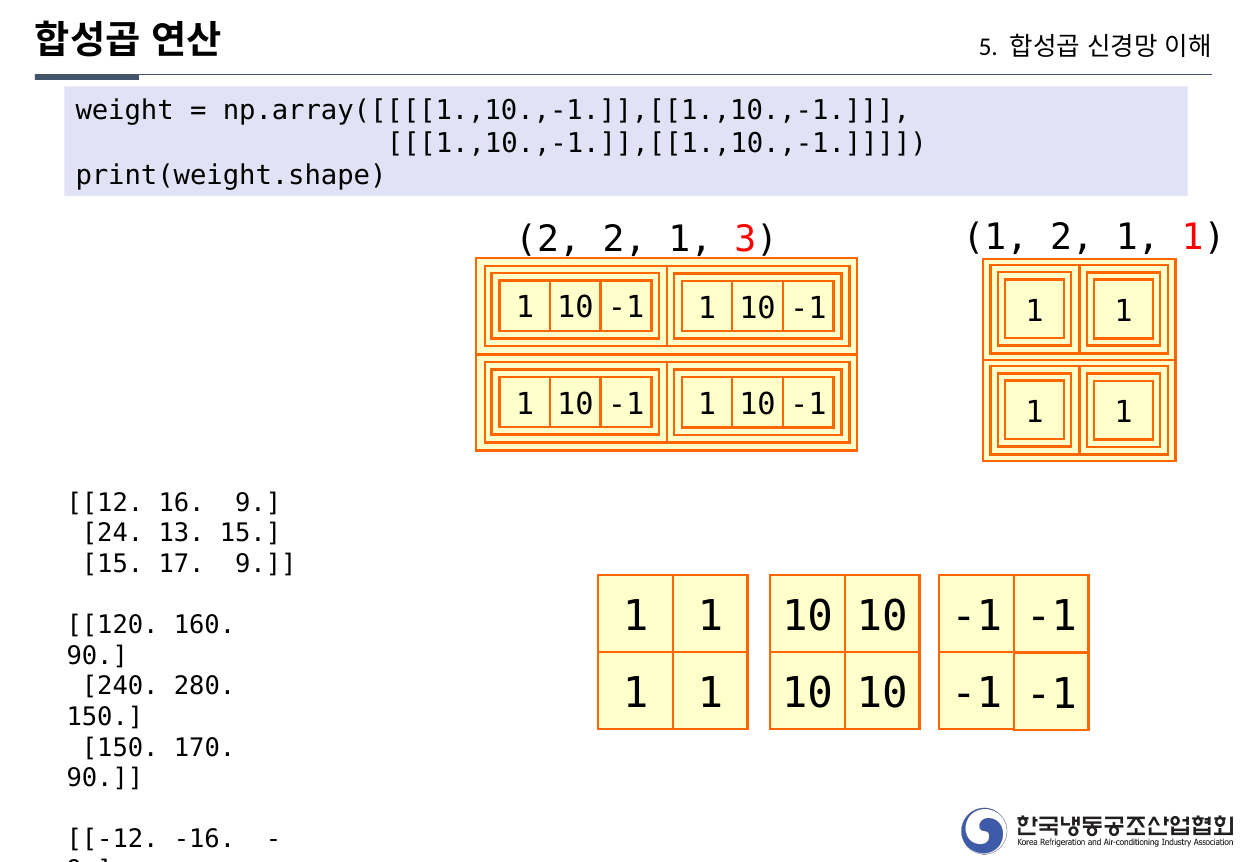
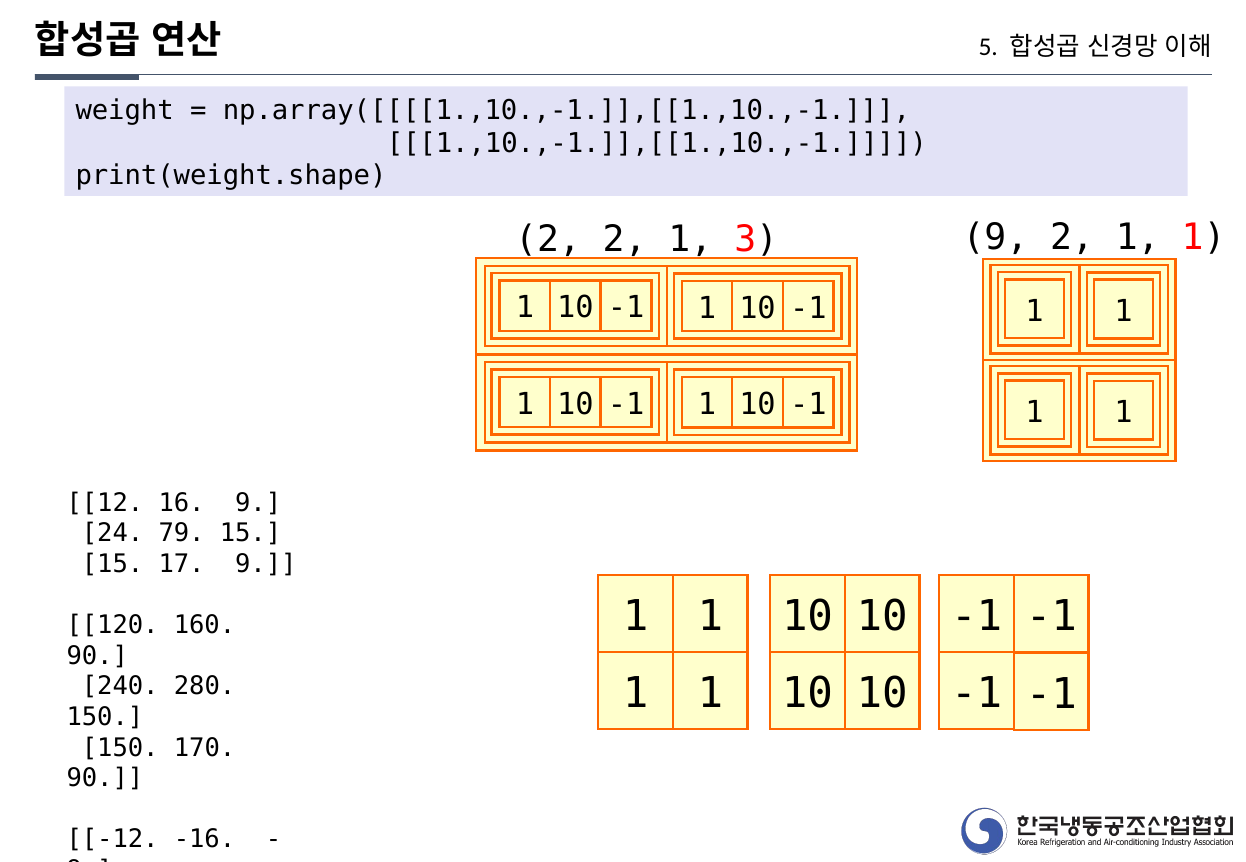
1: 1 -> 9 (995, 238)
13: 13 -> 79 (182, 534)
